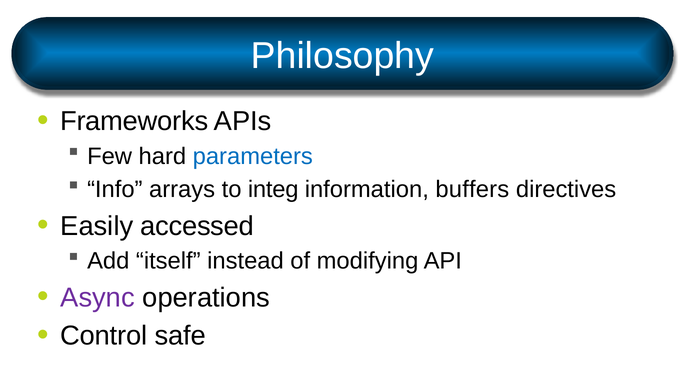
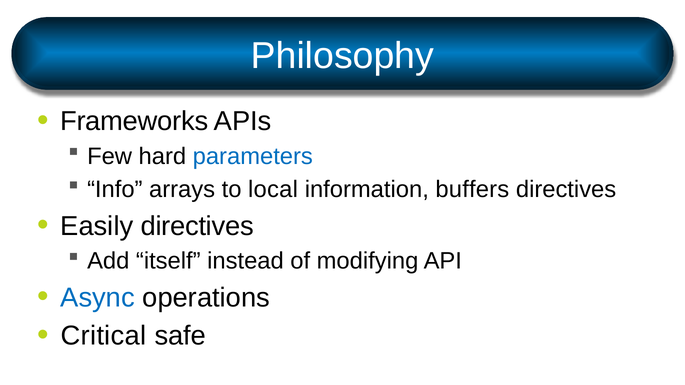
integ: integ -> local (273, 190)
Easily accessed: accessed -> directives (197, 226)
Async colour: purple -> blue (98, 298)
Control: Control -> Critical (104, 336)
